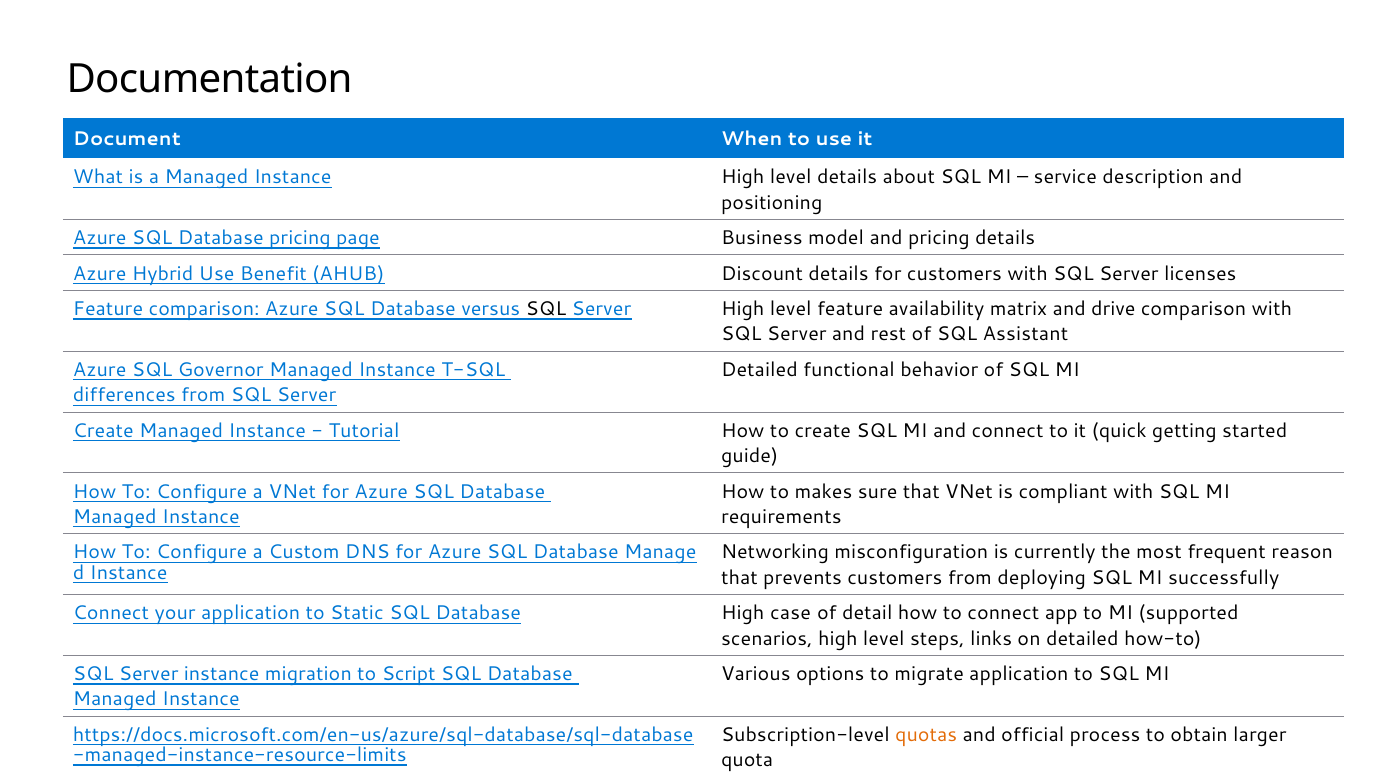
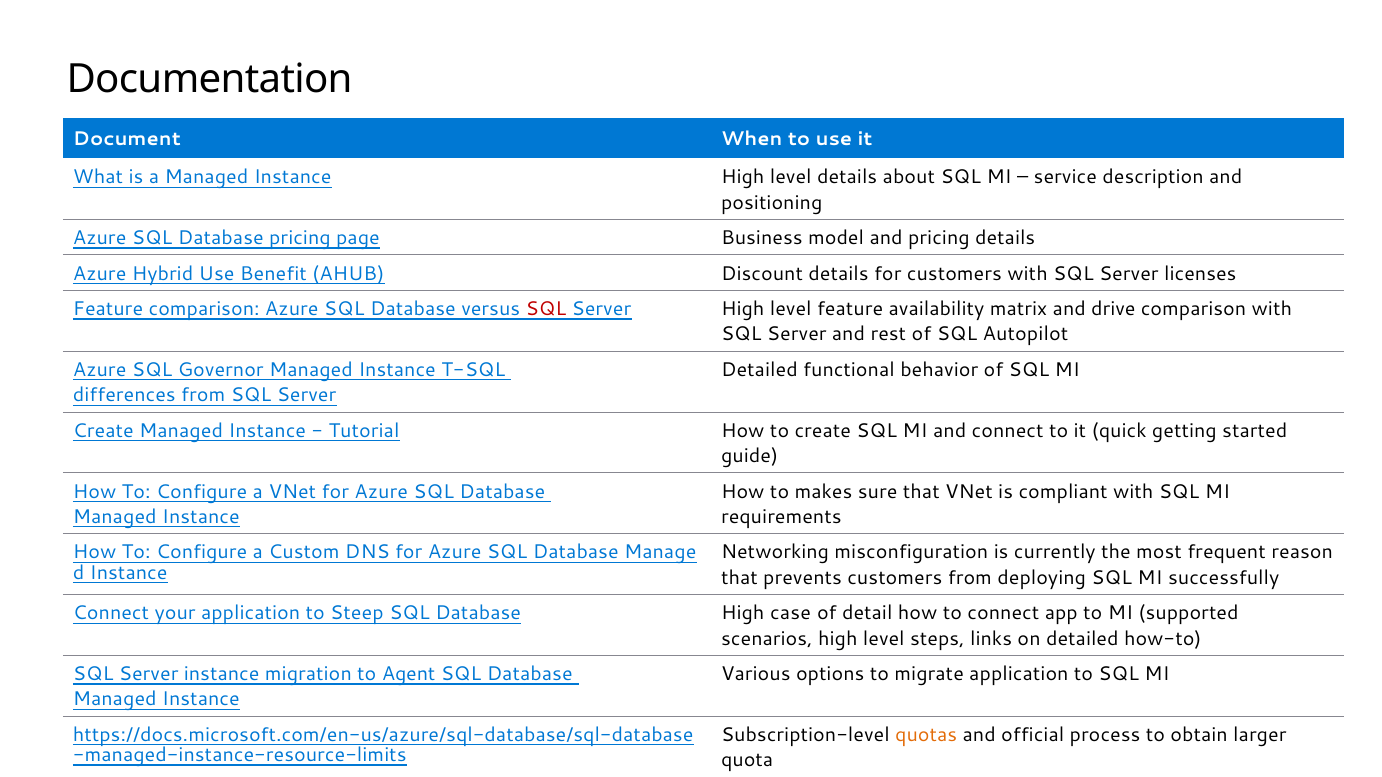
SQL colour: black -> red (546, 309)
Assistant: Assistant -> Autopilot (1026, 335)
Static: Static -> Steep (357, 613)
Script: Script -> Agent (409, 674)
